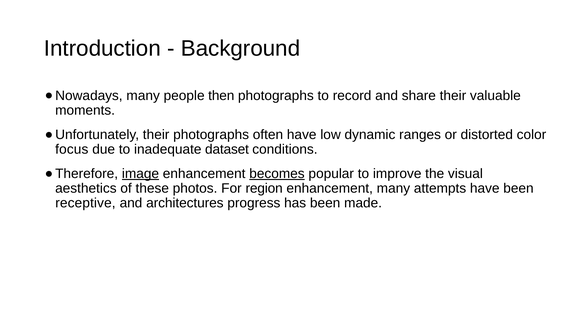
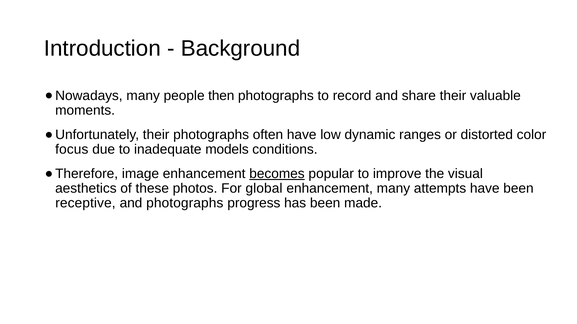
dataset: dataset -> models (227, 150)
image underline: present -> none (140, 174)
region: region -> global (264, 189)
and architectures: architectures -> photographs (185, 204)
